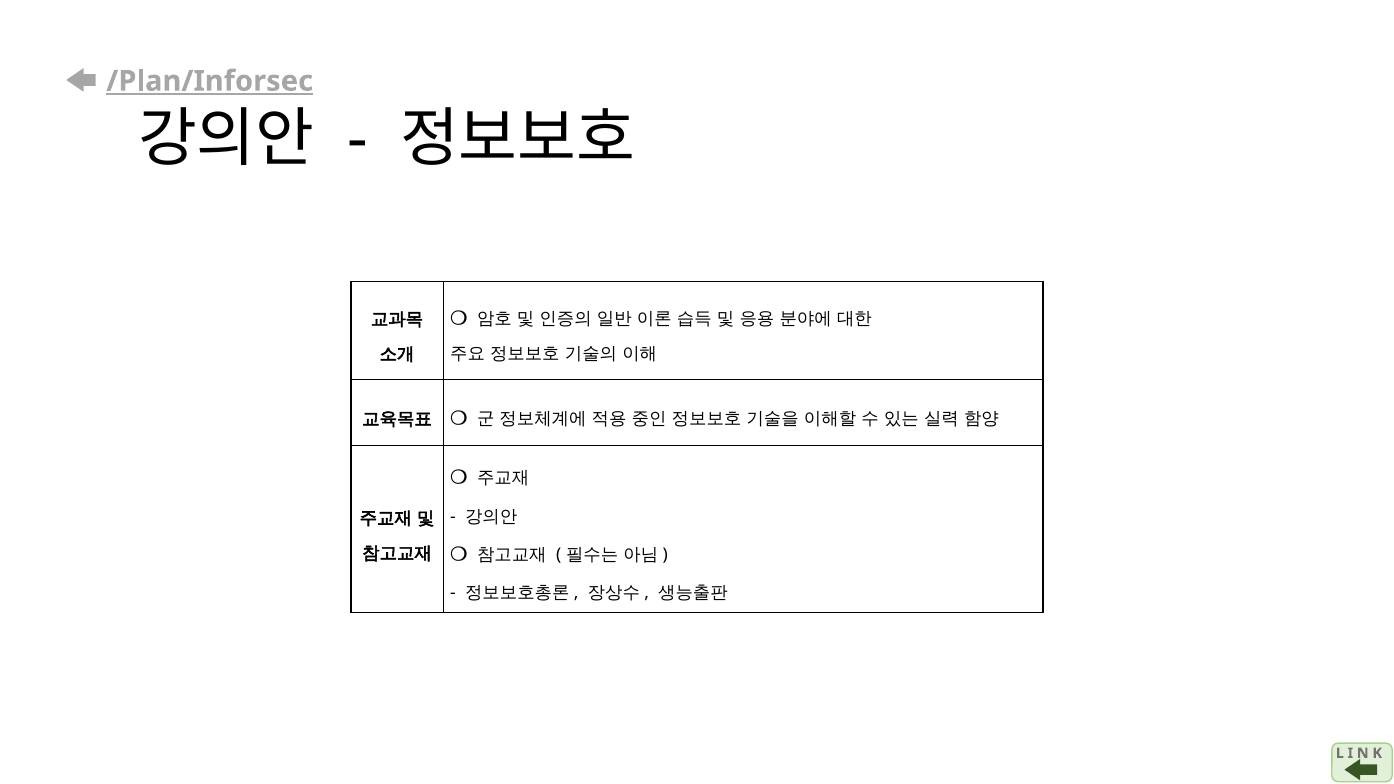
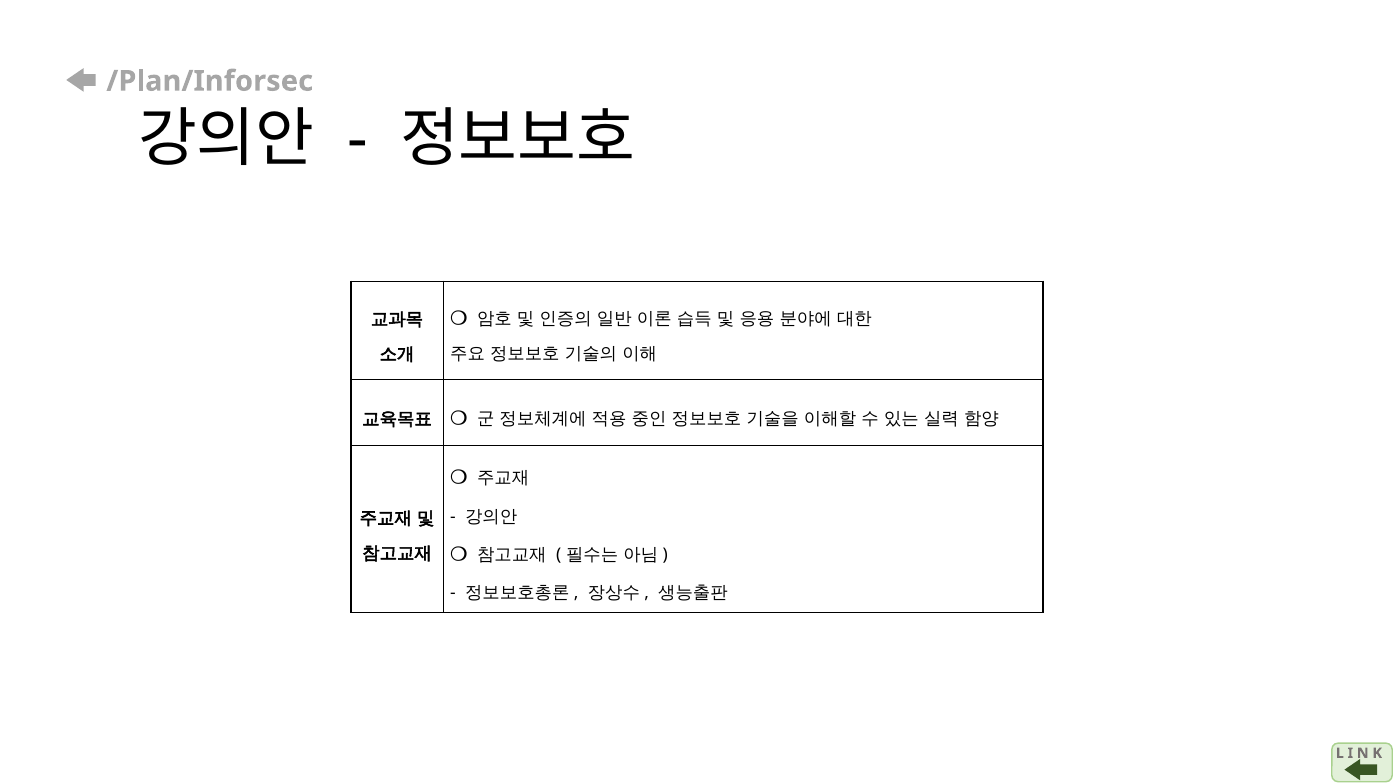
/Plan/Inforsec underline: present -> none (210, 81)
